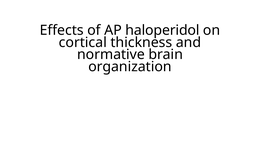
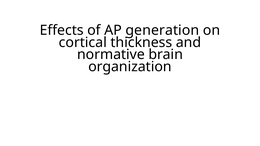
haloperidol: haloperidol -> generation (162, 30)
